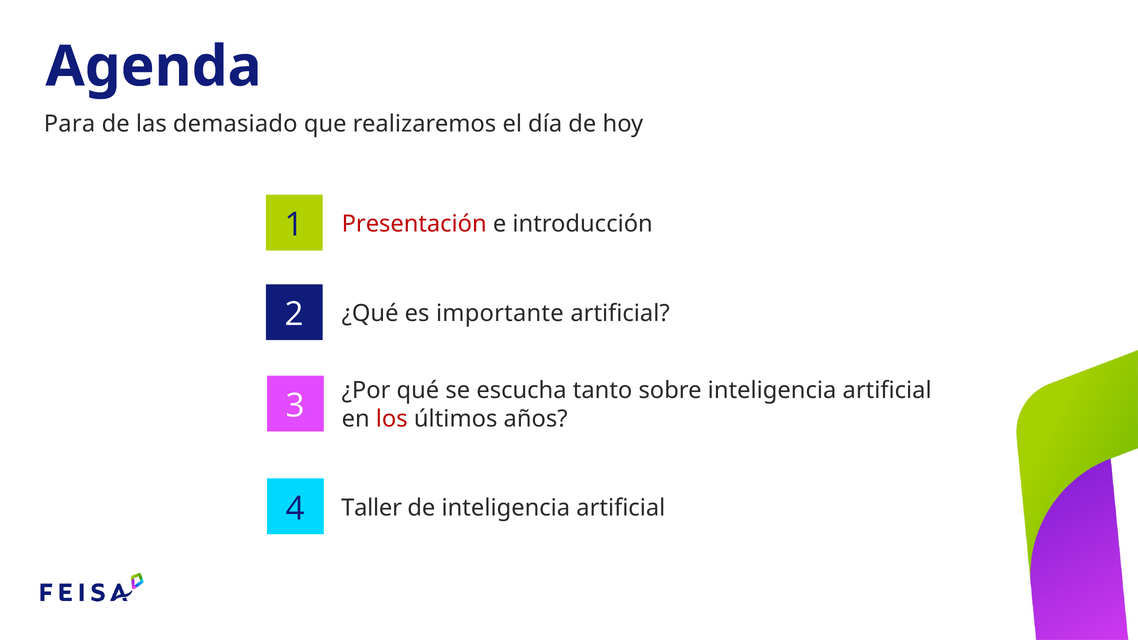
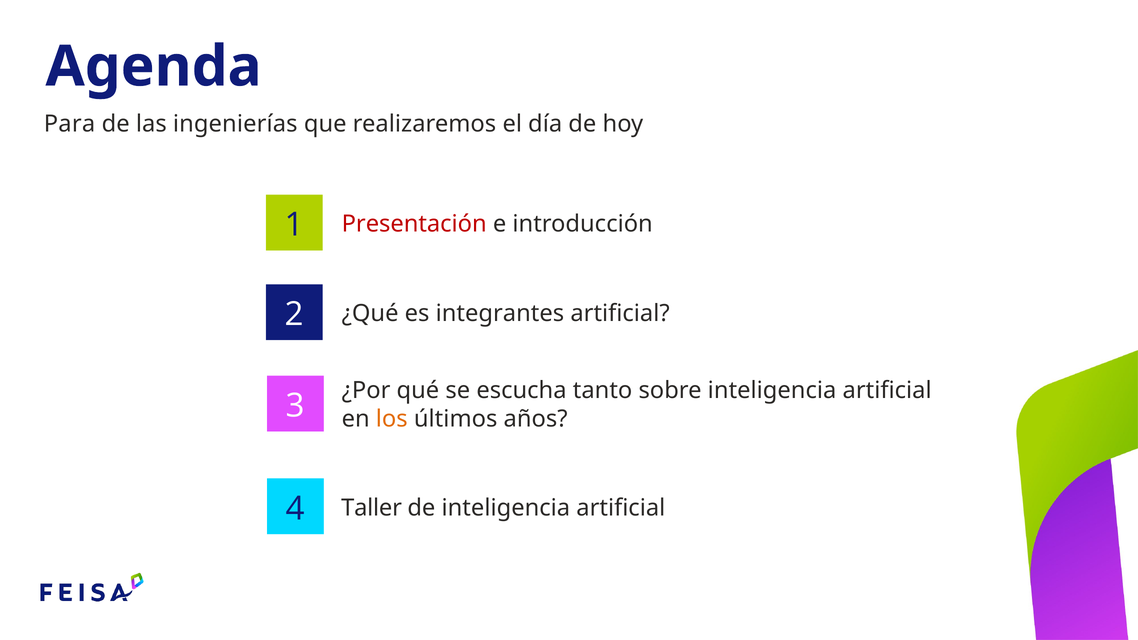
demasiado: demasiado -> ingenierías (235, 124)
importante: importante -> integrantes (500, 314)
los colour: red -> orange (392, 419)
